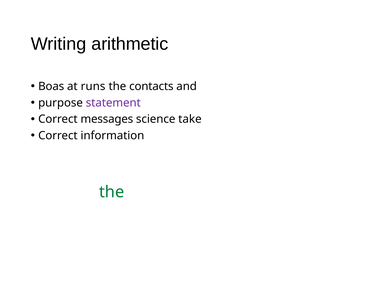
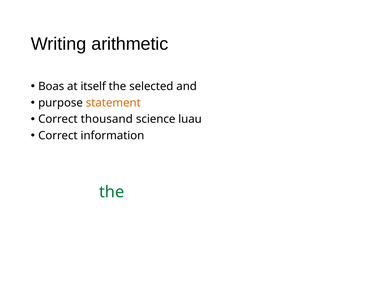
runs: runs -> itself (93, 86)
contacts: contacts -> selected (151, 86)
statement colour: purple -> orange (113, 103)
messages: messages -> thousand (107, 119)
take: take -> luau (190, 119)
